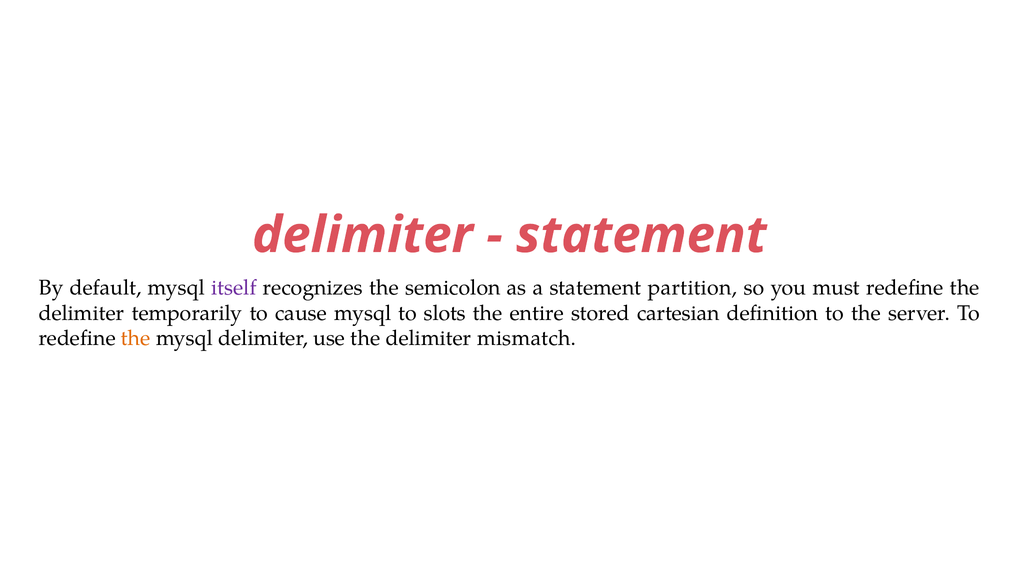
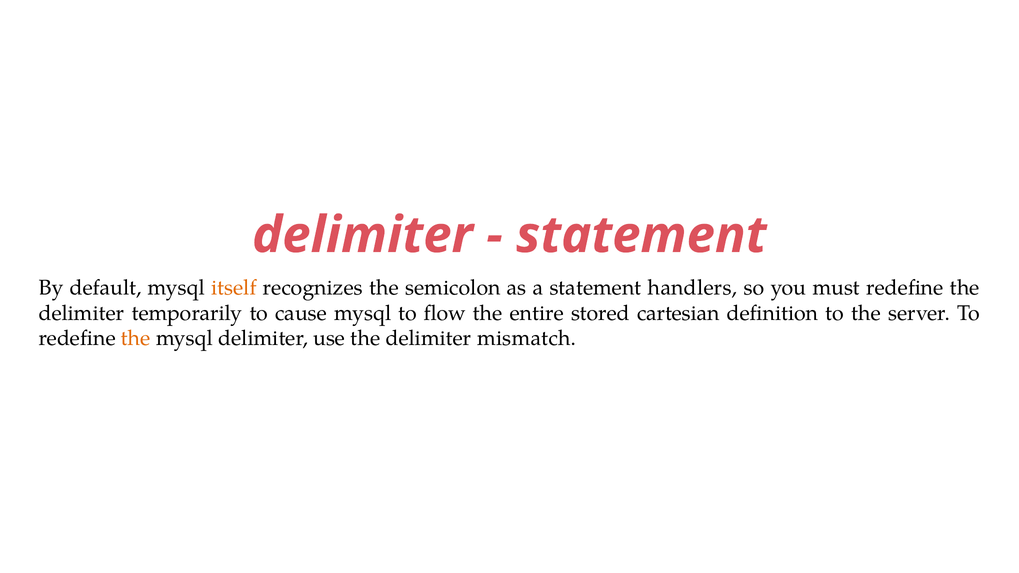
itself colour: purple -> orange (234, 288)
partition: partition -> handlers (693, 288)
slots: slots -> flow (445, 313)
